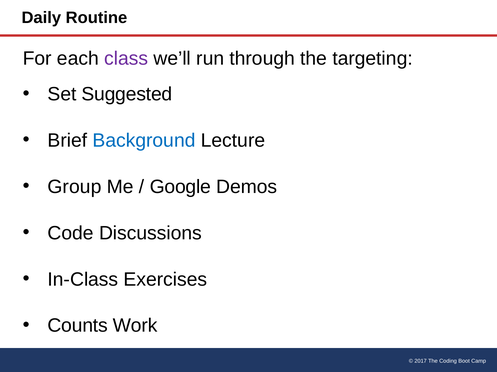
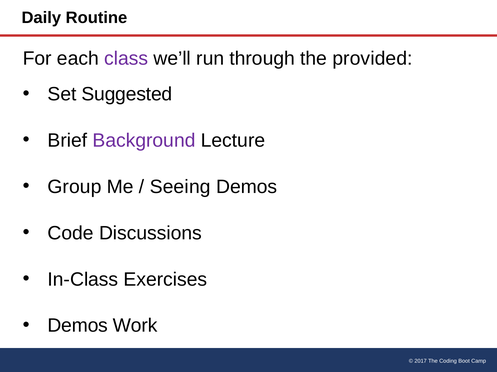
targeting: targeting -> provided (372, 59)
Background colour: blue -> purple (144, 141)
Google: Google -> Seeing (180, 187)
Counts: Counts -> Demos (78, 326)
